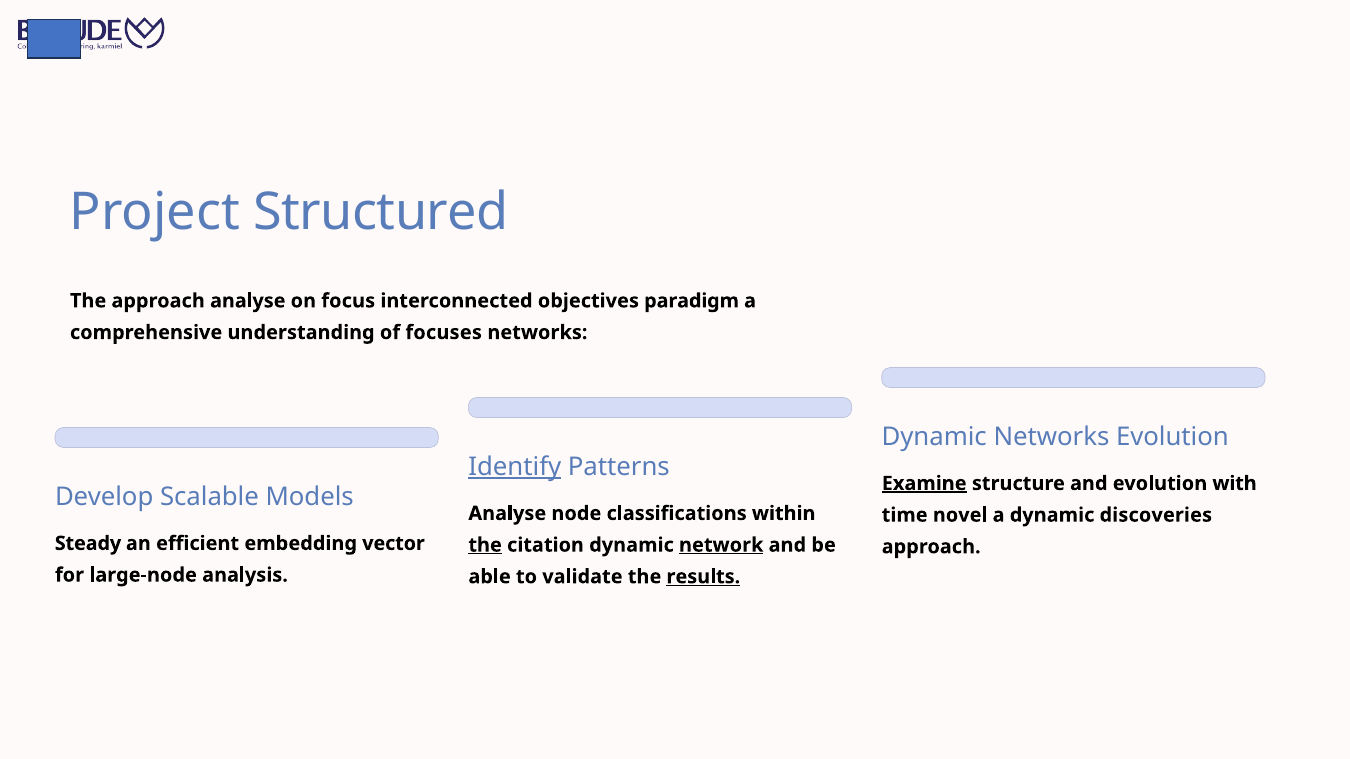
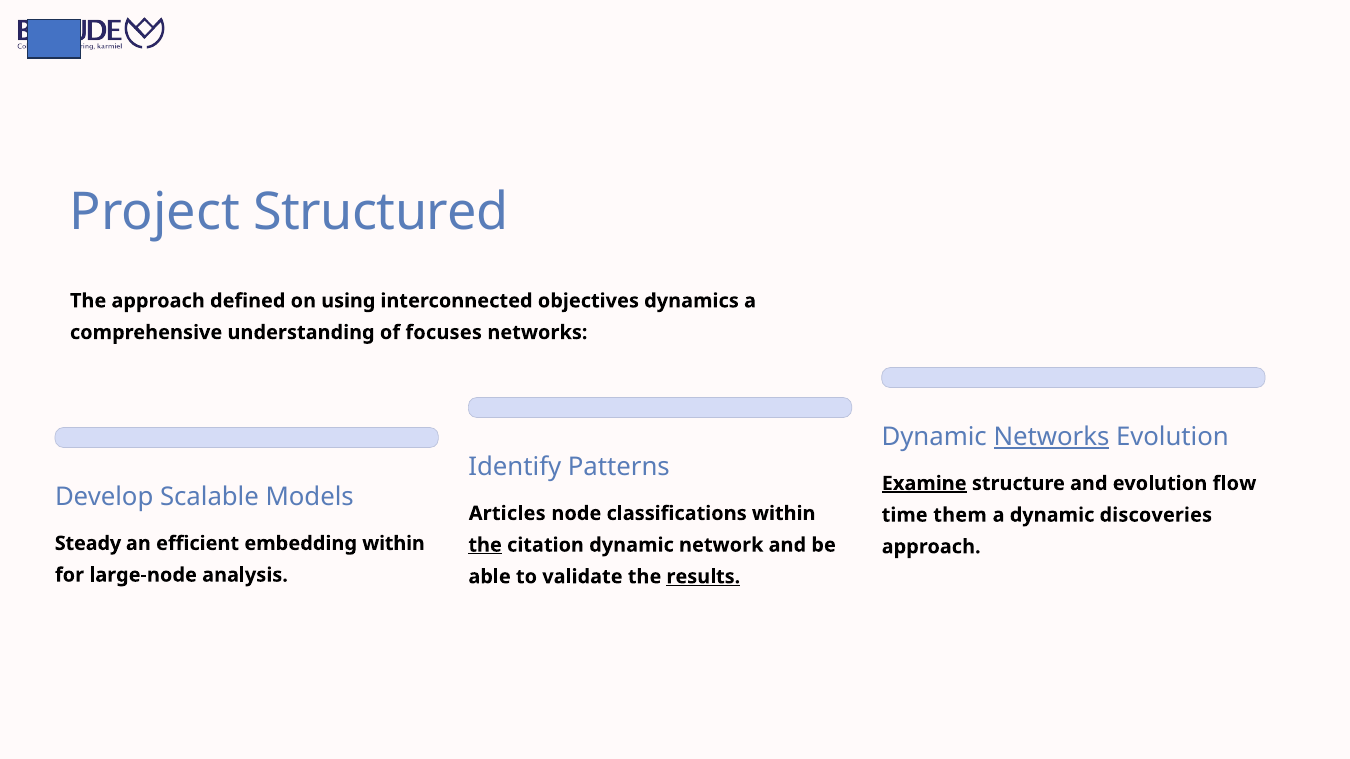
approach analyse: analyse -> defined (248, 301)
focus: focus -> using (348, 301)
paradigm: paradigm -> dynamics (691, 301)
Networks underline: none -> present (1051, 437)
Identify underline: present -> none (515, 467)
with: with -> flow (1234, 484)
Analyse: Analyse -> Articles (507, 514)
novel: novel -> them (960, 515)
embedding vector: vector -> within (393, 544)
network underline: present -> none (721, 545)
